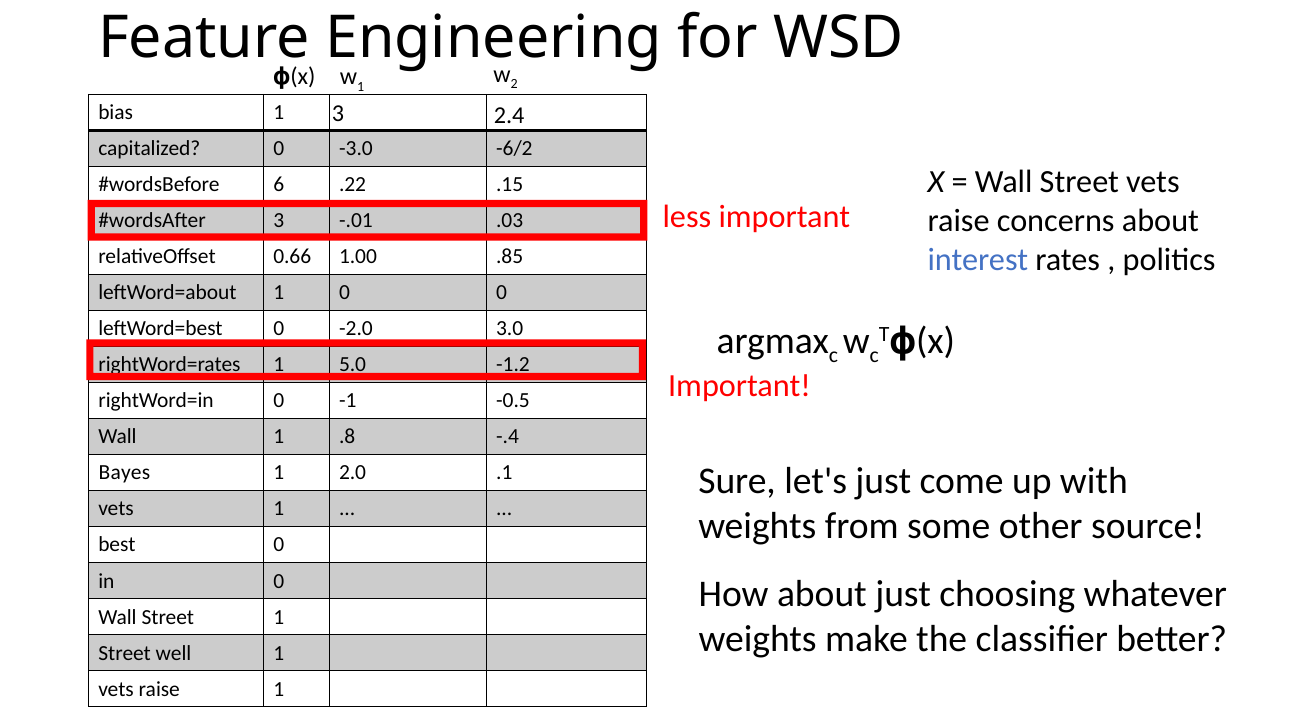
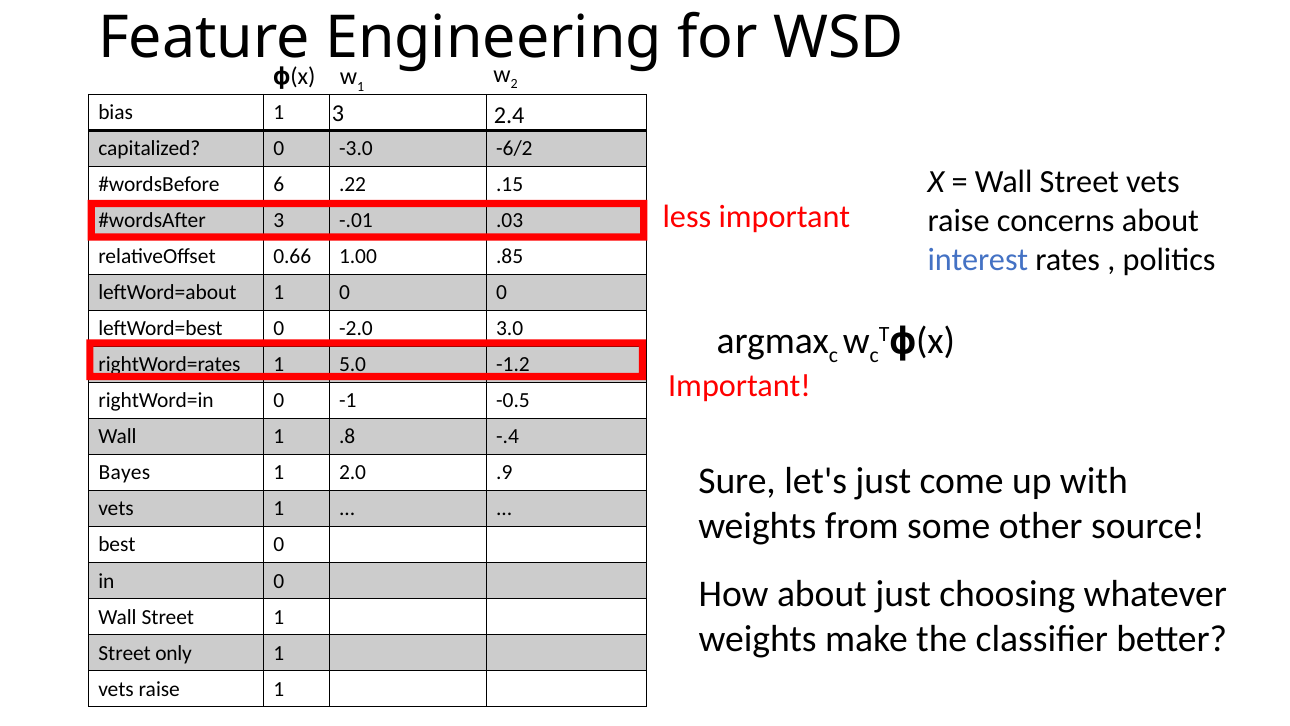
.1: .1 -> .9 (504, 473)
well: well -> only (174, 653)
